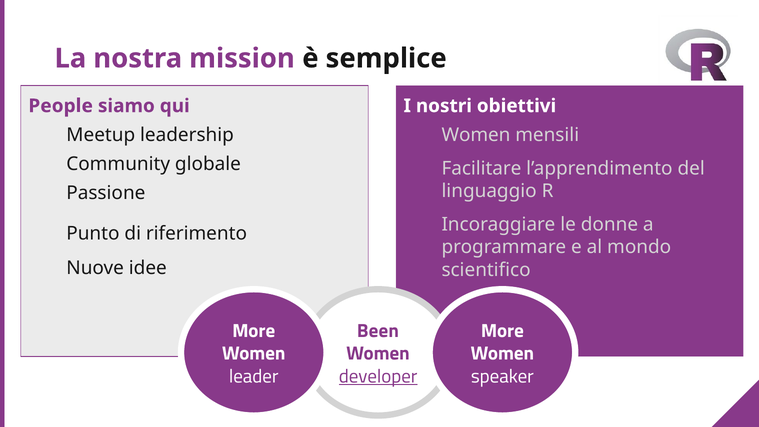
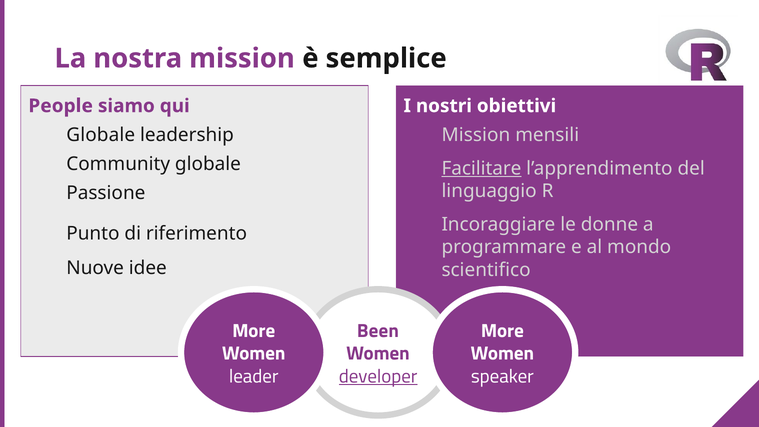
Meetup: Meetup -> Globale (101, 135)
Women: Women -> Mission (476, 135)
Facilitare underline: none -> present (481, 168)
